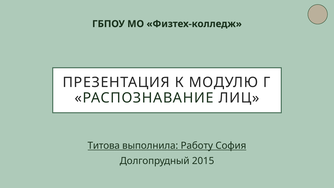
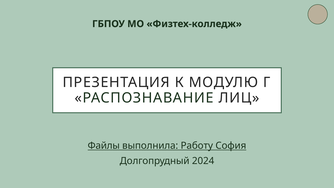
Титова: Титова -> Файлы (104, 146)
2015: 2015 -> 2024 (203, 161)
